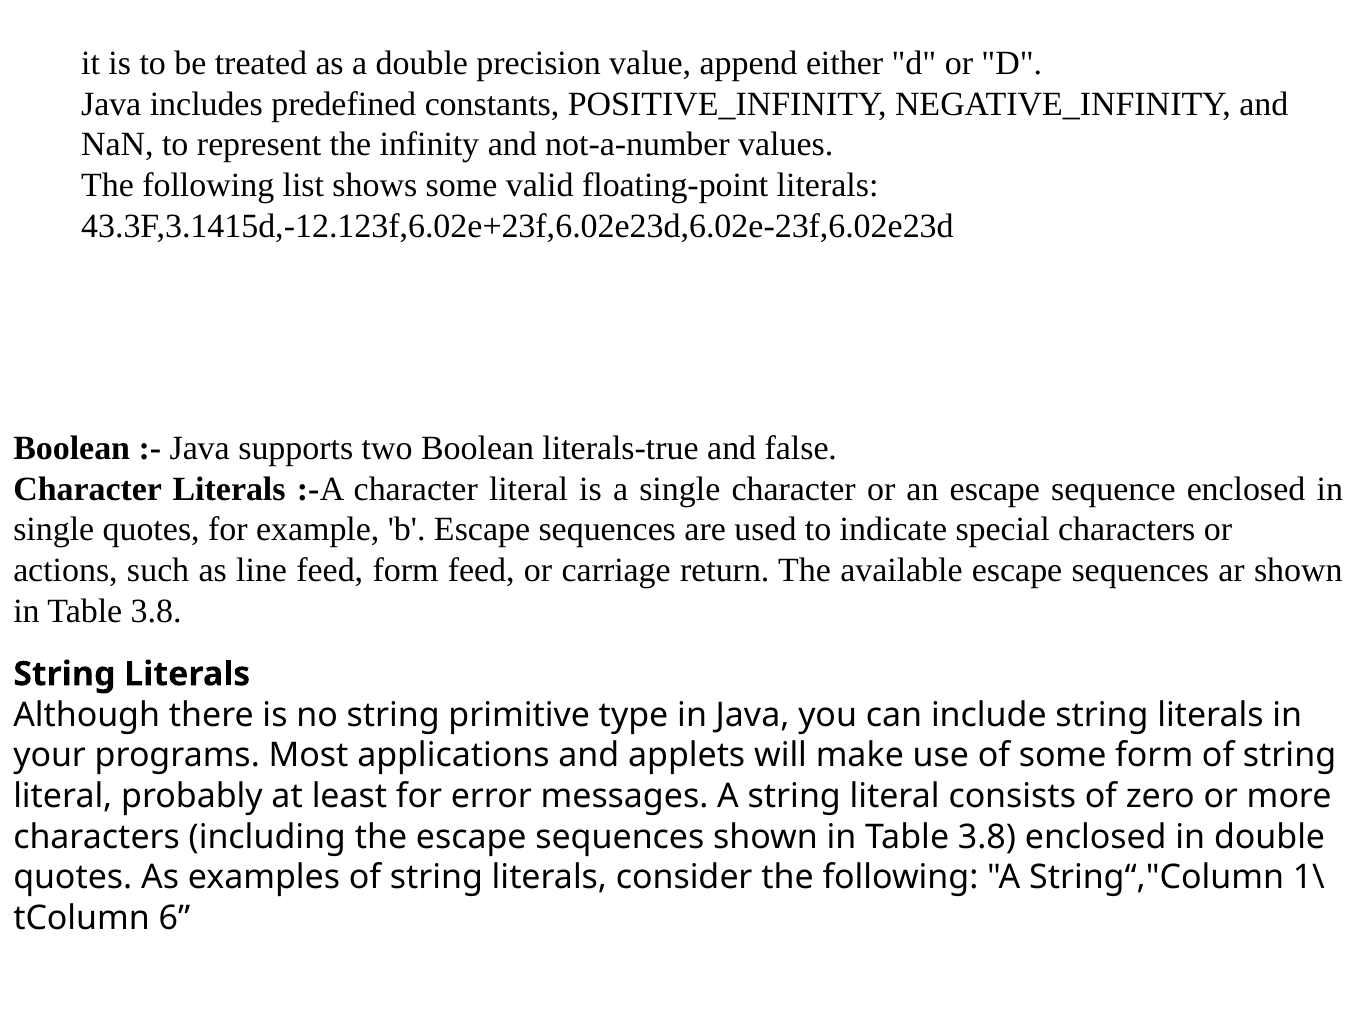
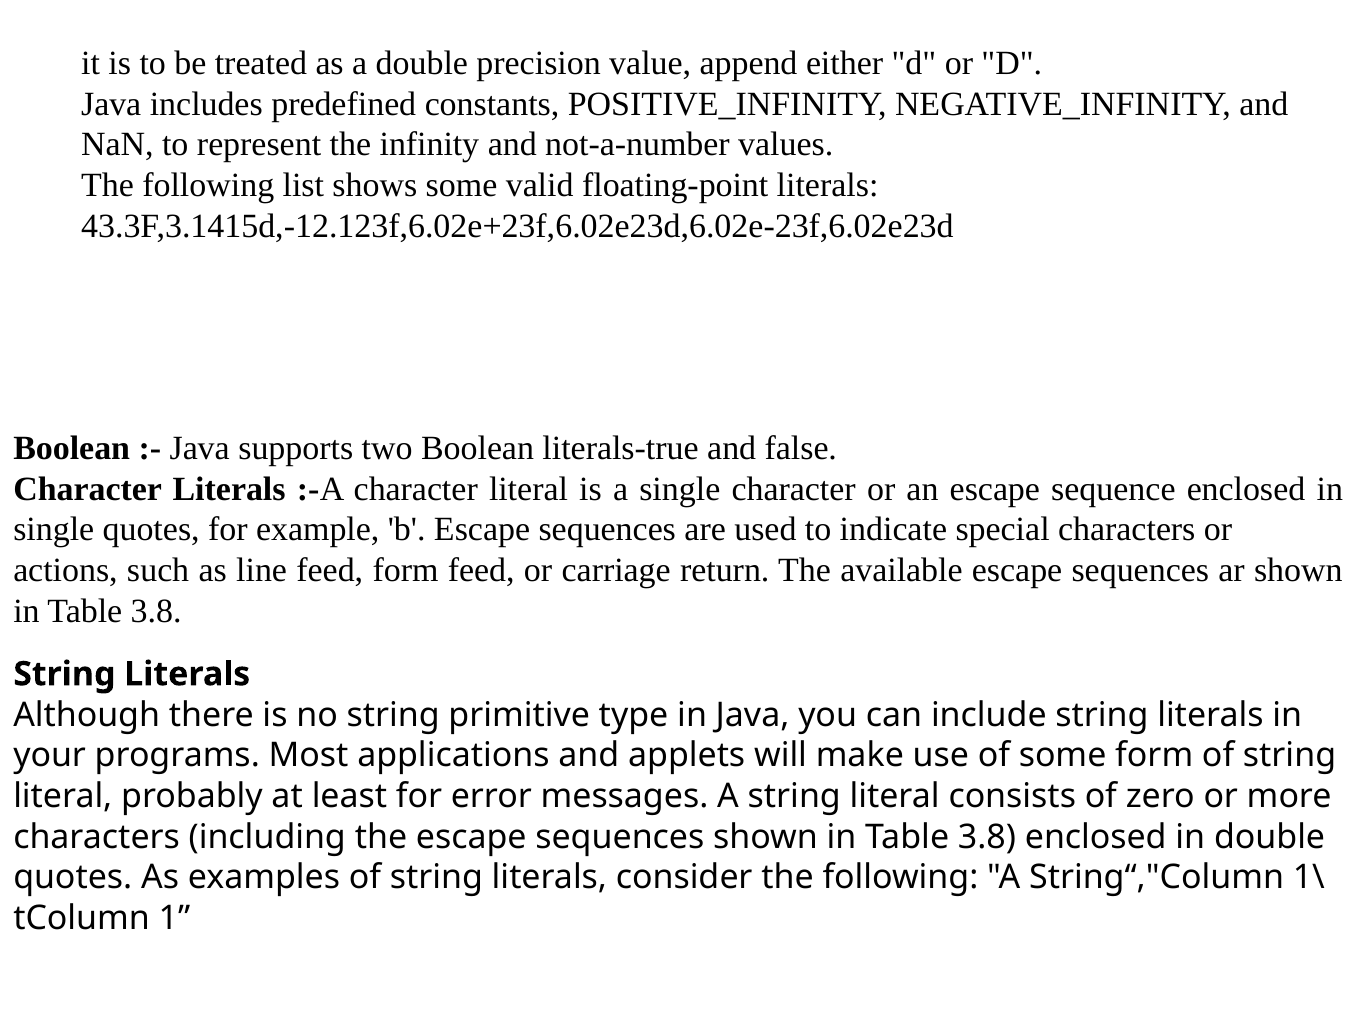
6: 6 -> 1 (174, 919)
